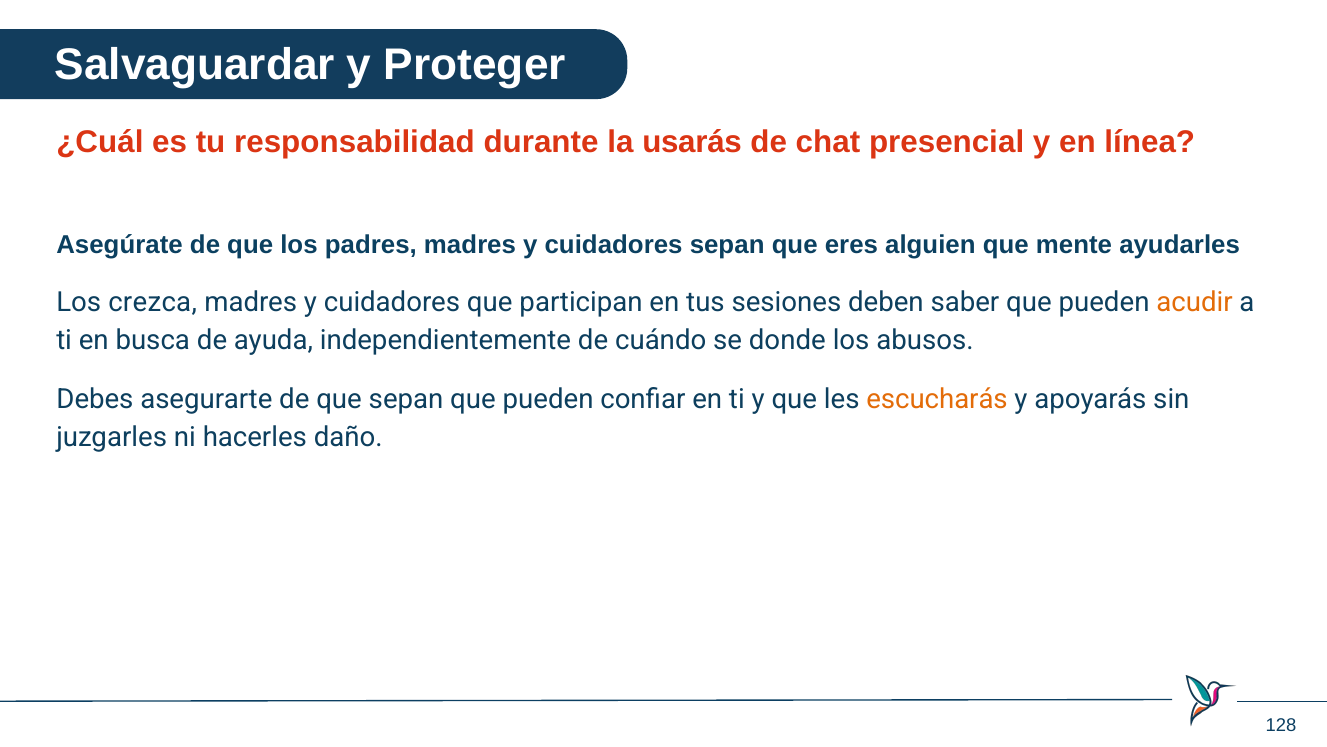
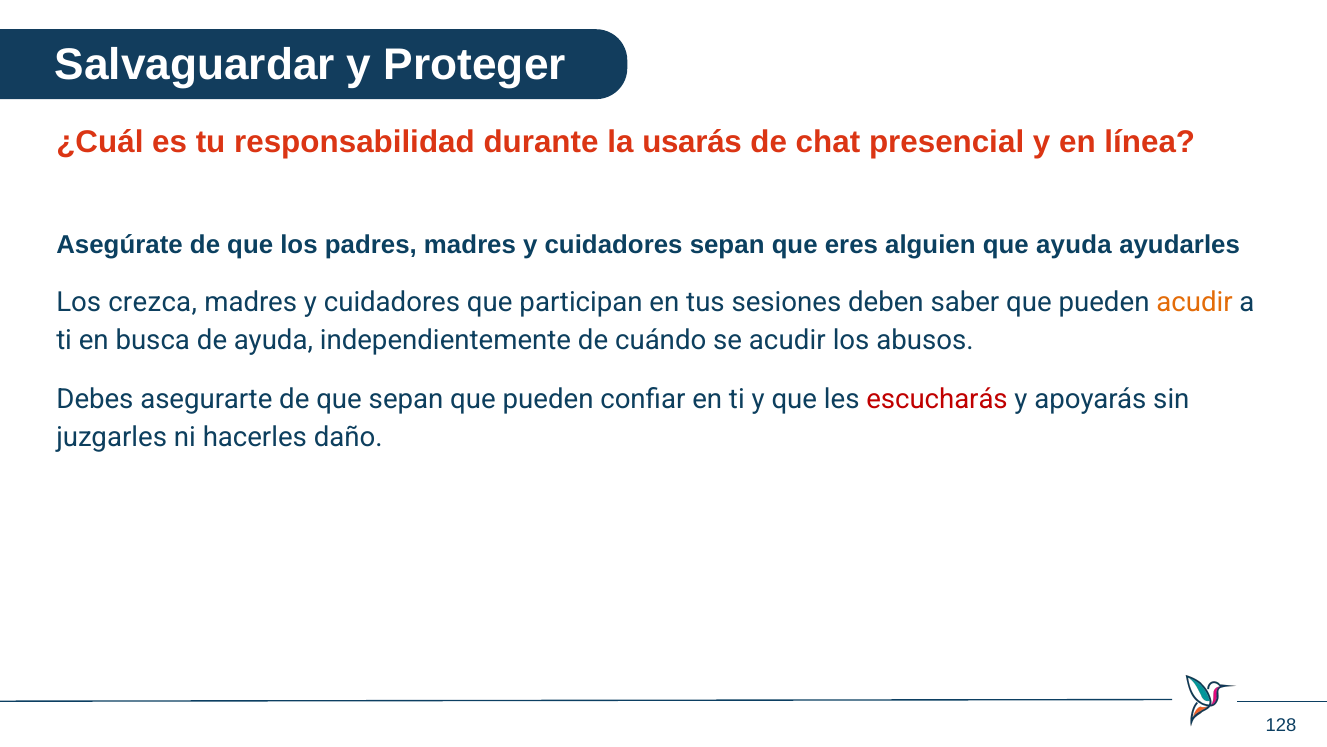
que mente: mente -> ayuda (1074, 245)
se donde: donde -> acudir (787, 340)
escucharás colour: orange -> red (937, 399)
